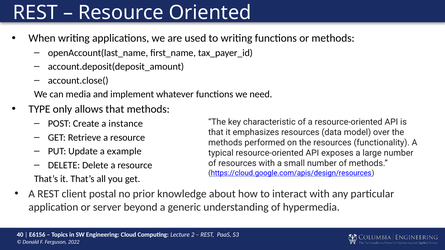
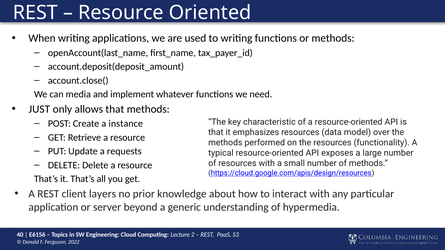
TYPE: TYPE -> JUST (39, 109)
example: example -> requests (124, 151)
postal: postal -> layers (103, 194)
